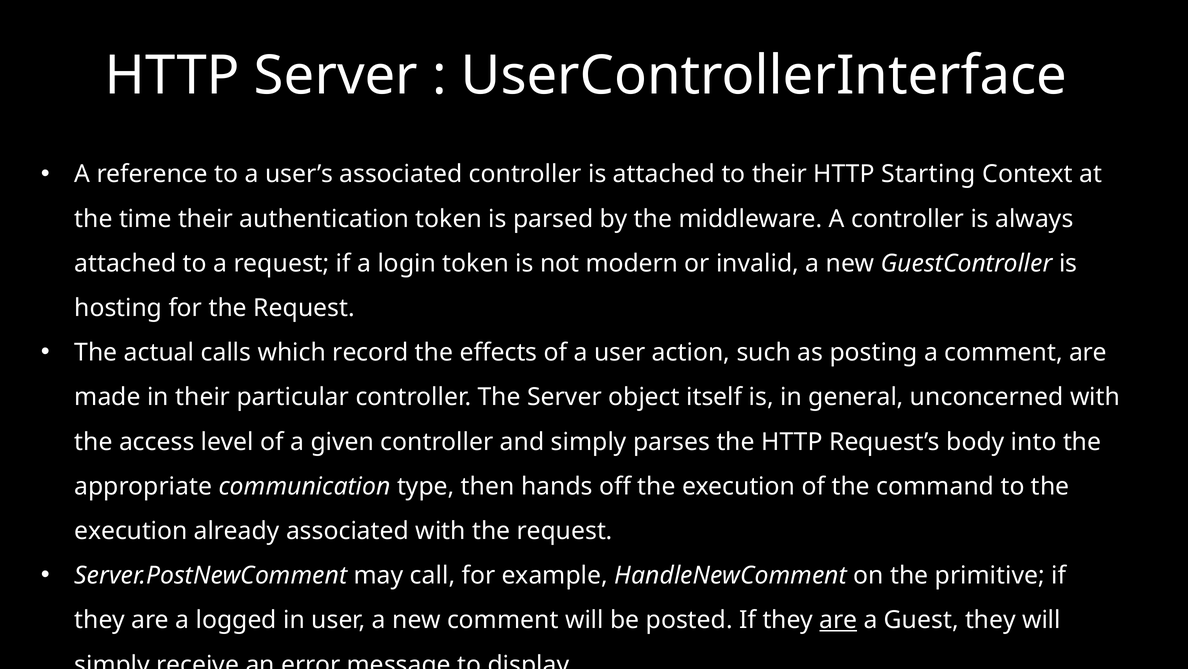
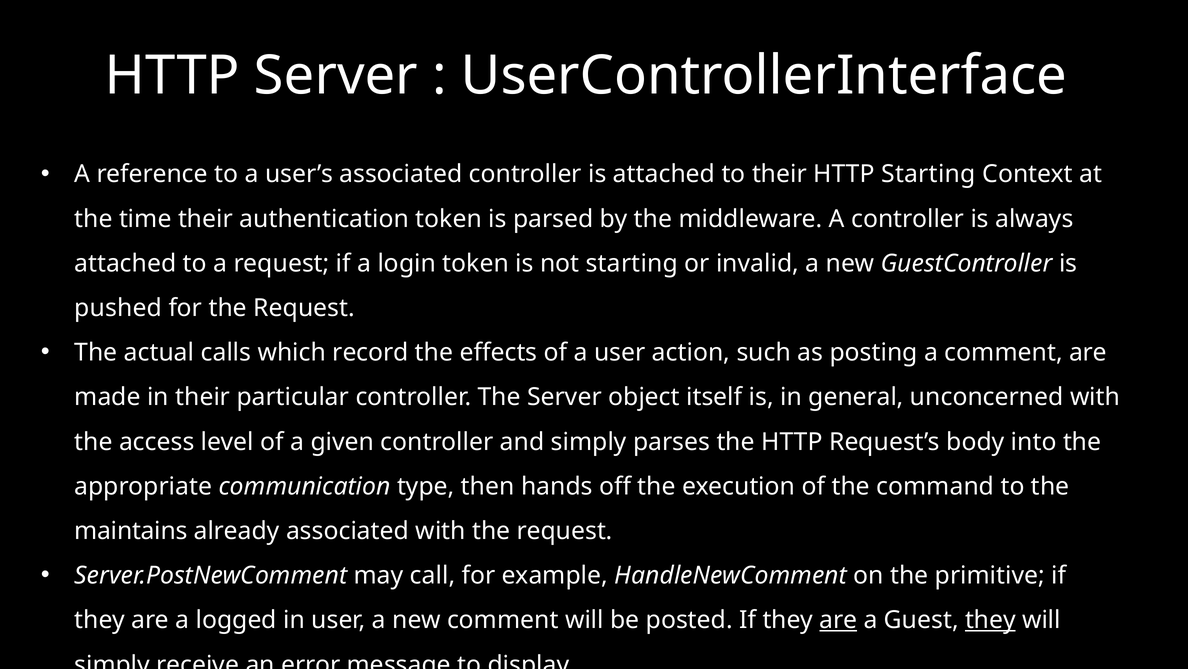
not modern: modern -> starting (632, 263)
hosting: hosting -> pushed (118, 308)
execution: execution -> maintains (131, 530)
they underline: none -> present (990, 620)
